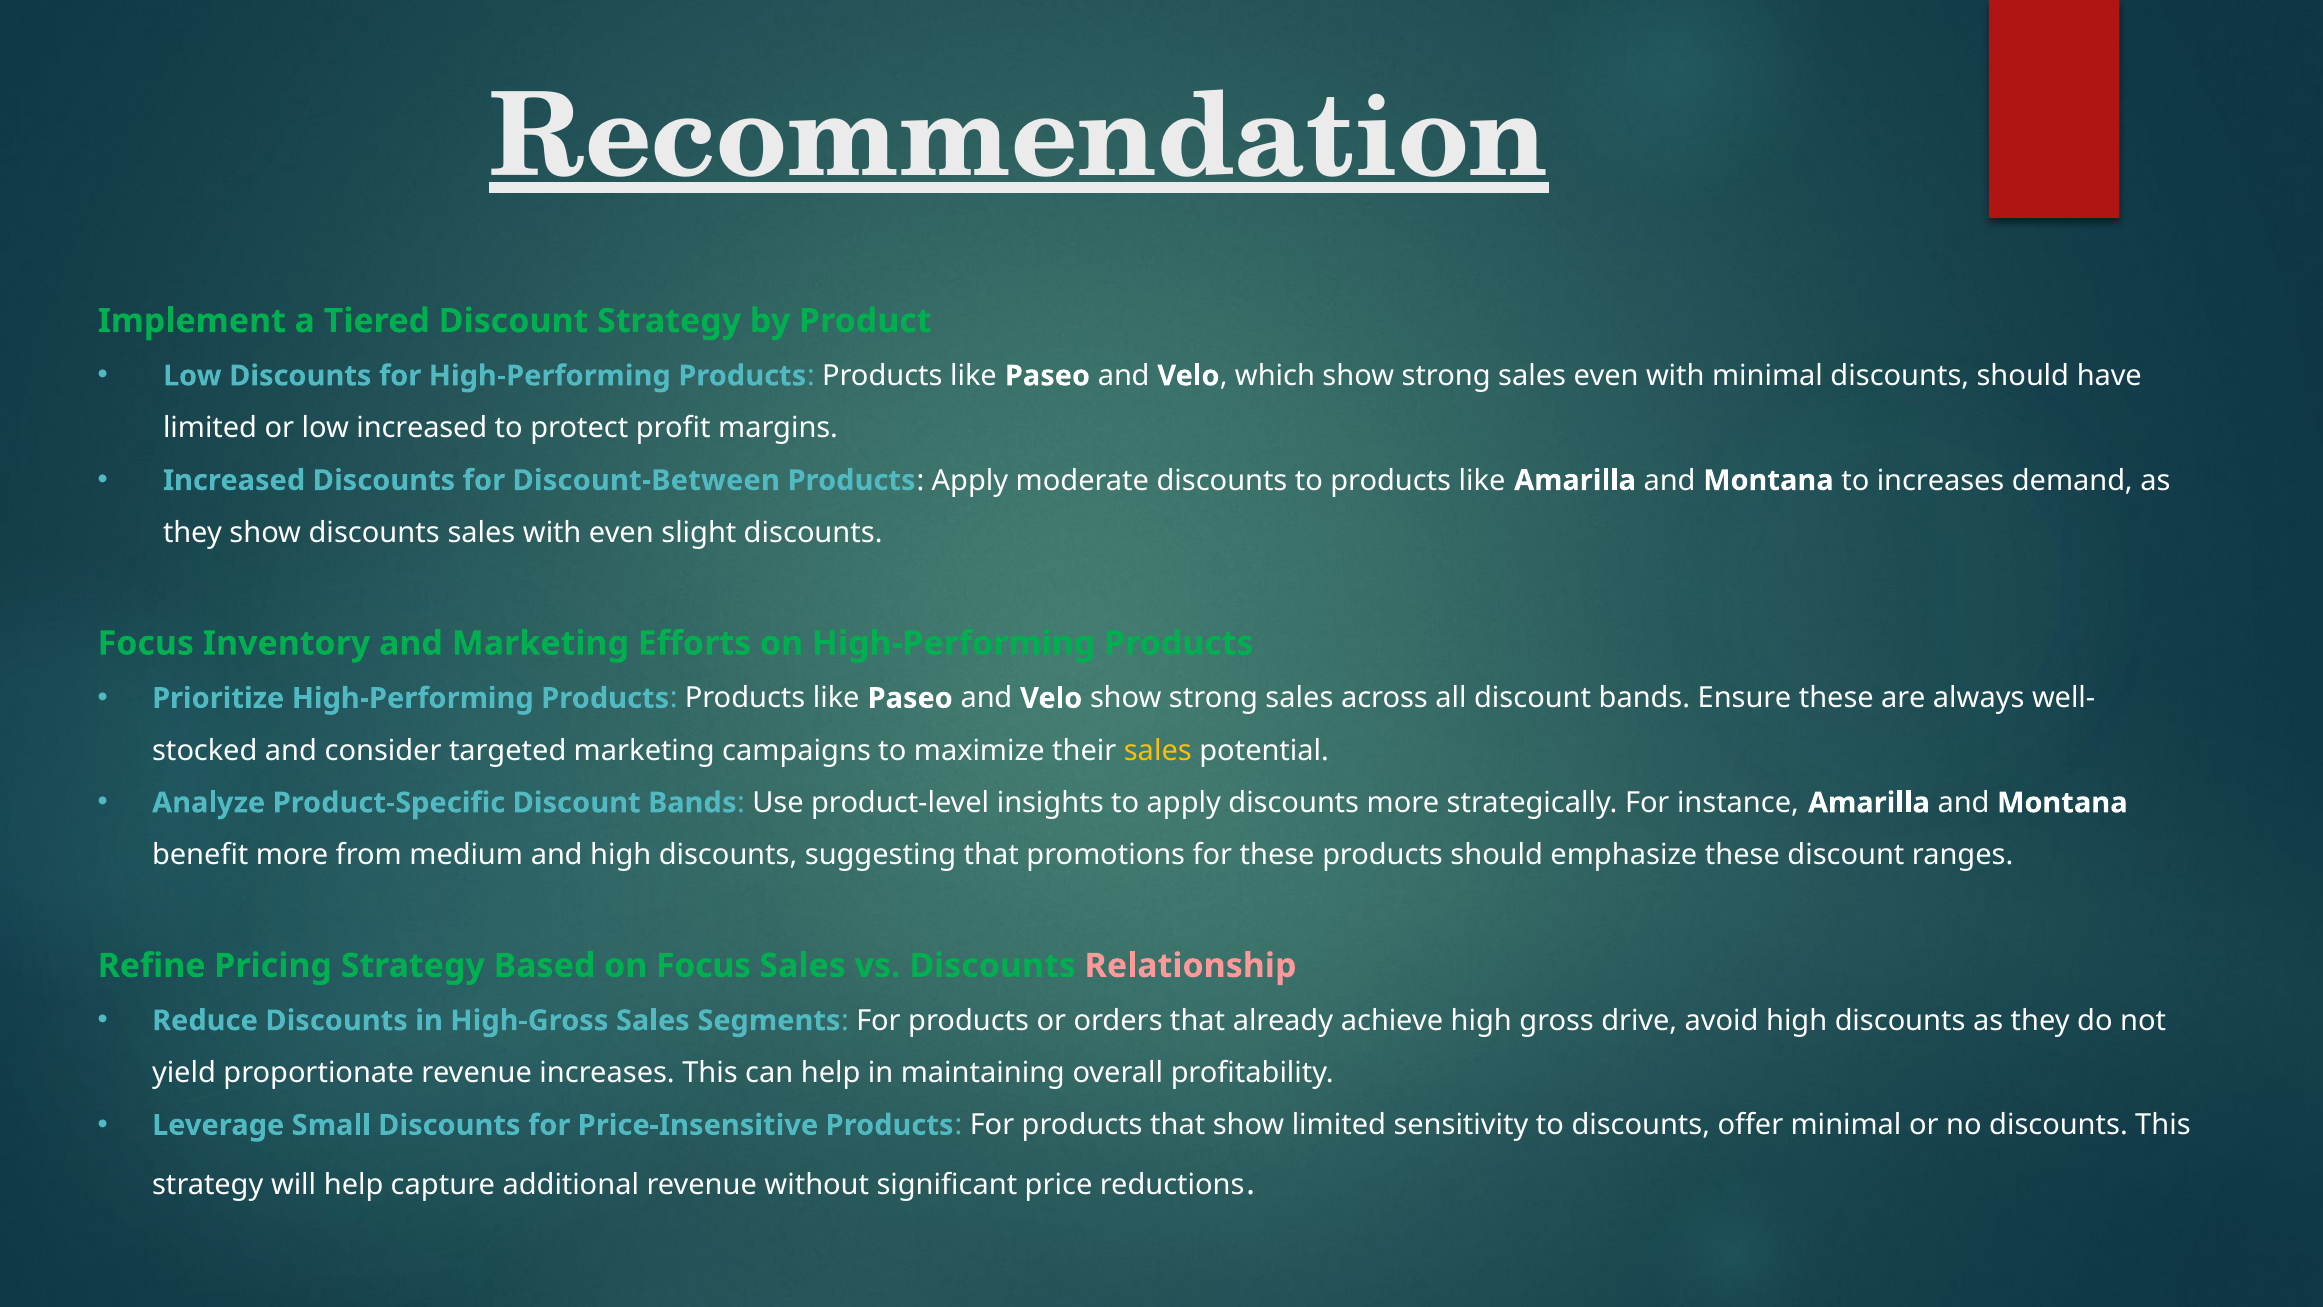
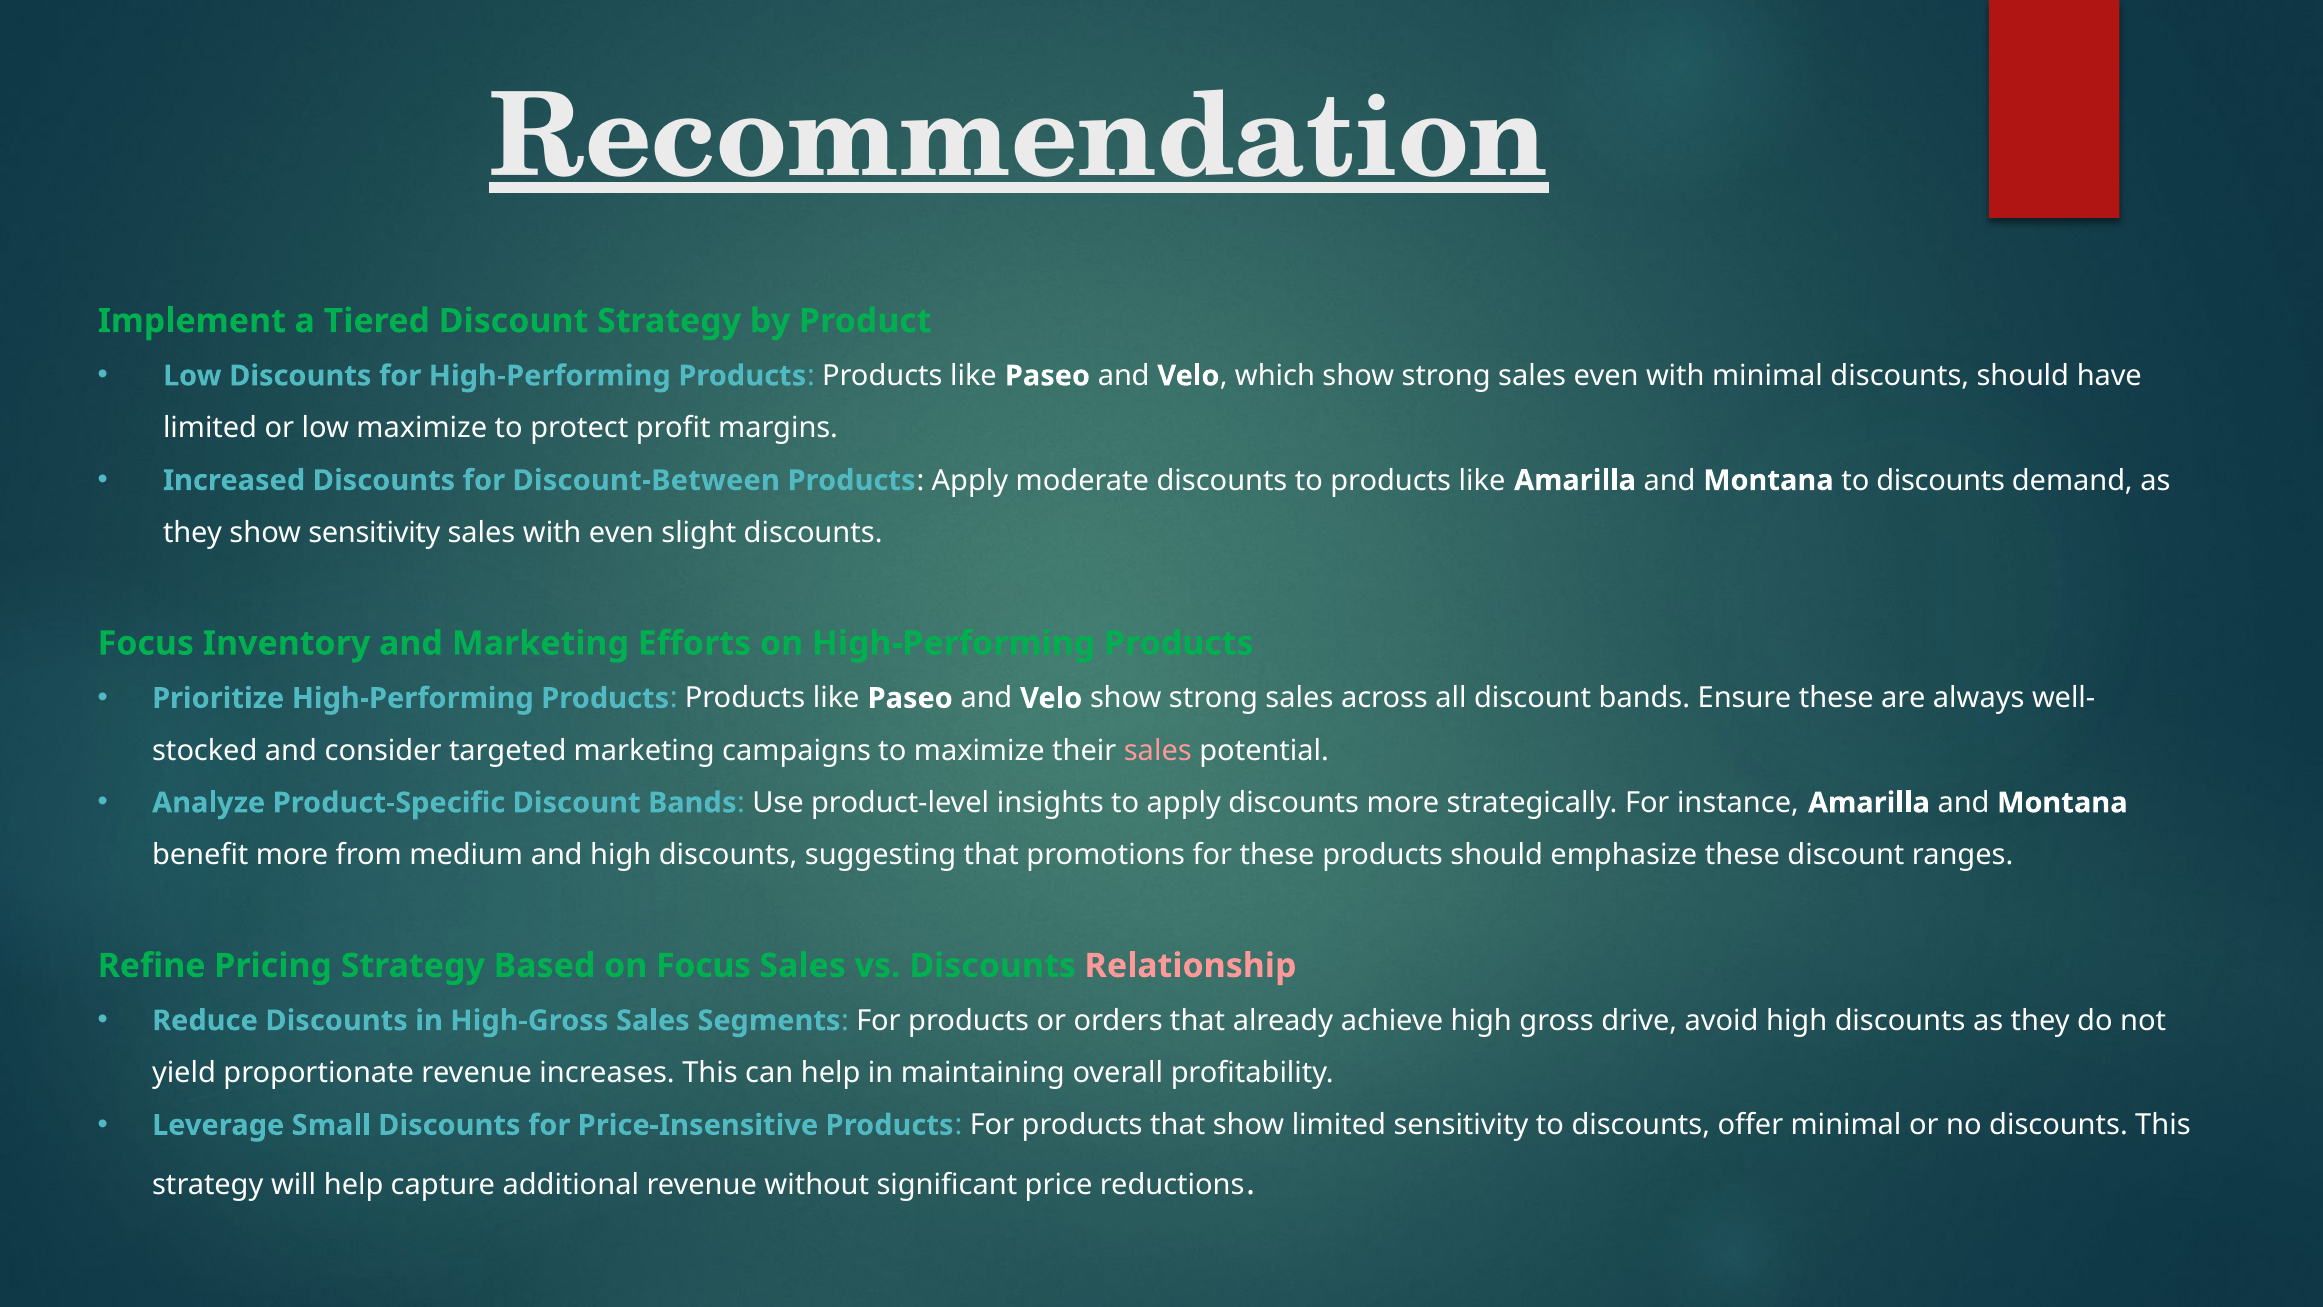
low increased: increased -> maximize (422, 428)
Montana to increases: increases -> discounts (1941, 480)
show discounts: discounts -> sensitivity (374, 533)
sales colour: yellow -> pink (1158, 750)
